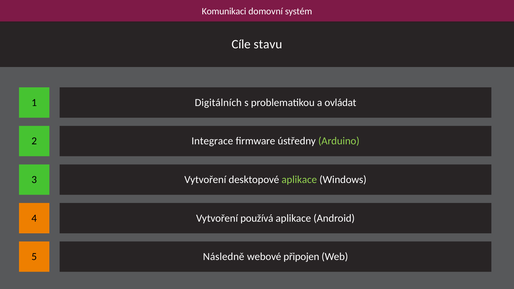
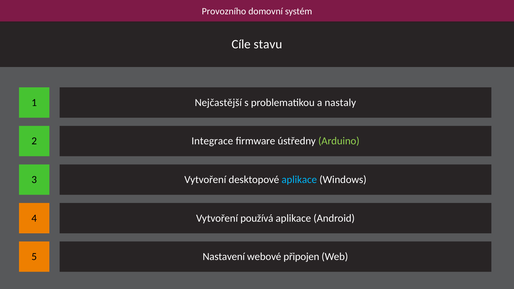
Komunikaci: Komunikaci -> Provozního (224, 11)
Digitálních: Digitálních -> Nejčastější (218, 103)
ovládat: ovládat -> nastaly (340, 103)
aplikace colour: light green -> light blue (299, 180)
Následně: Následně -> Nastavení (224, 257)
